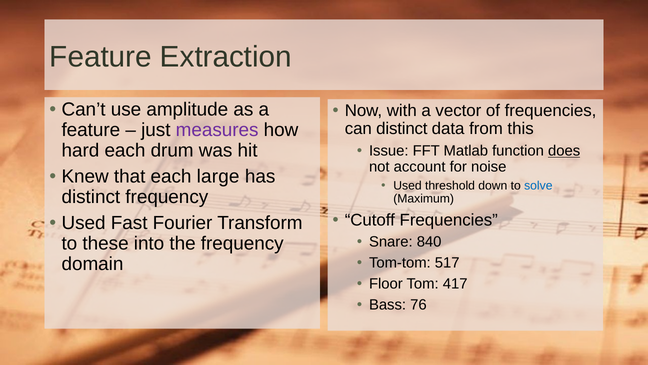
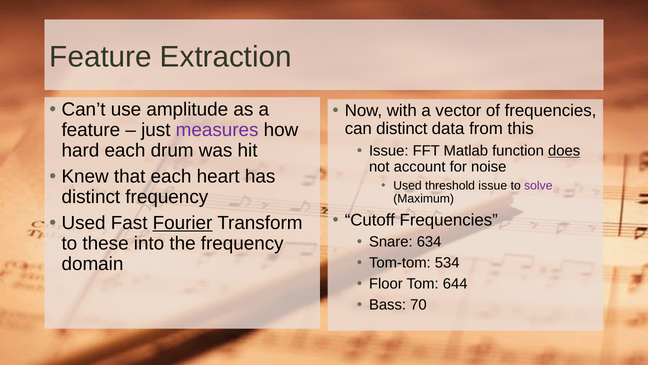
large: large -> heart (218, 176)
threshold down: down -> issue (493, 185)
solve colour: blue -> purple (538, 185)
Fourier underline: none -> present (183, 223)
840: 840 -> 634 (429, 242)
517: 517 -> 534 (447, 263)
417: 417 -> 644 (455, 284)
76: 76 -> 70 (418, 304)
